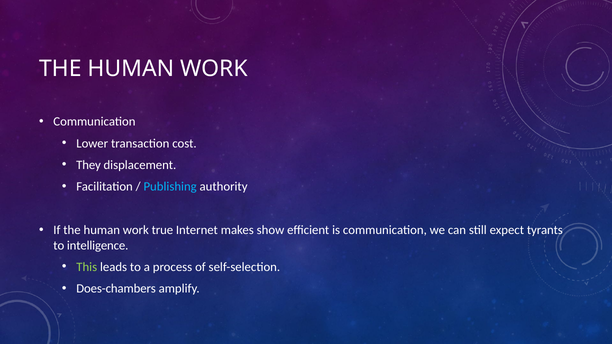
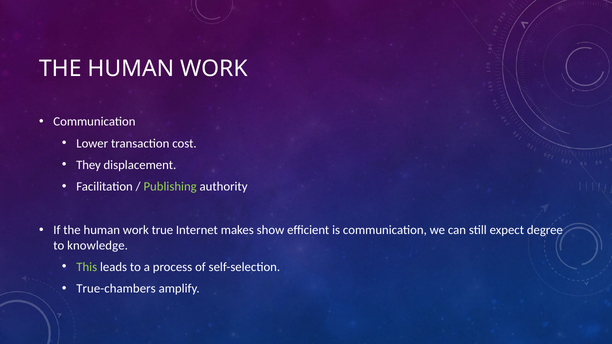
Publishing colour: light blue -> light green (170, 187)
tyrants: tyrants -> degree (545, 230)
intelligence: intelligence -> knowledge (98, 245)
Does-chambers: Does-chambers -> True-chambers (116, 289)
